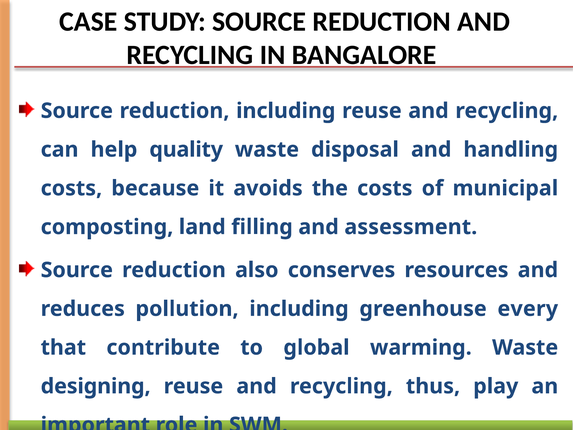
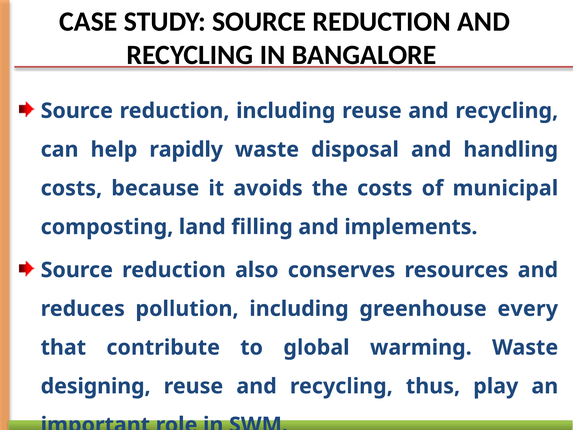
quality: quality -> rapidly (186, 149)
assessment: assessment -> implements (411, 227)
